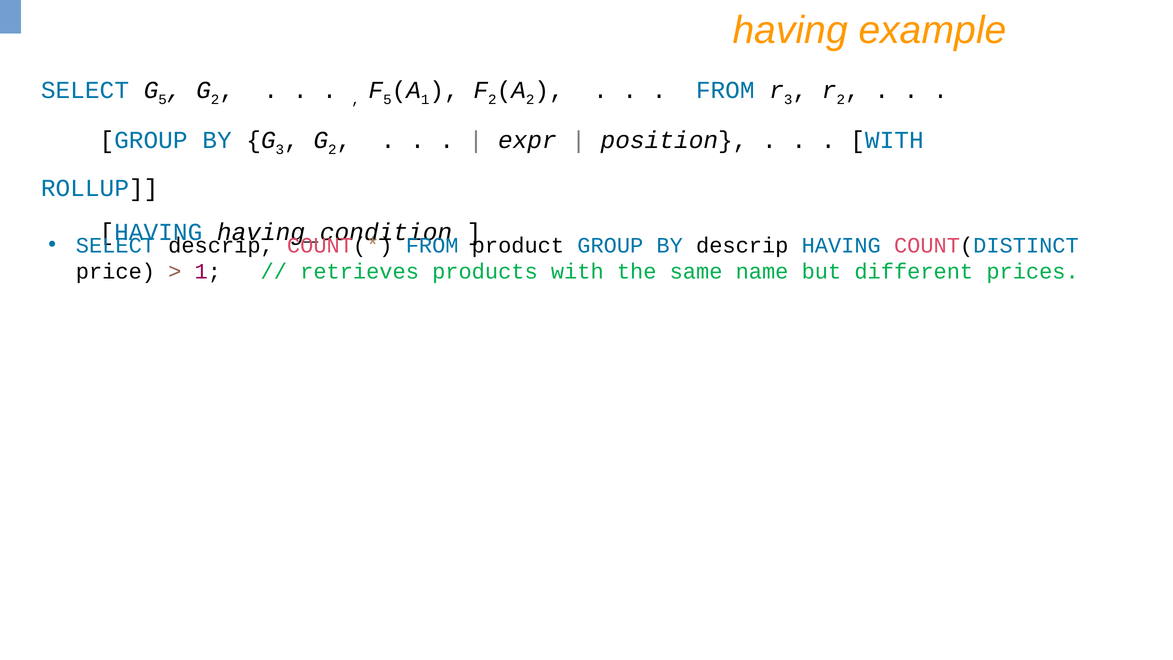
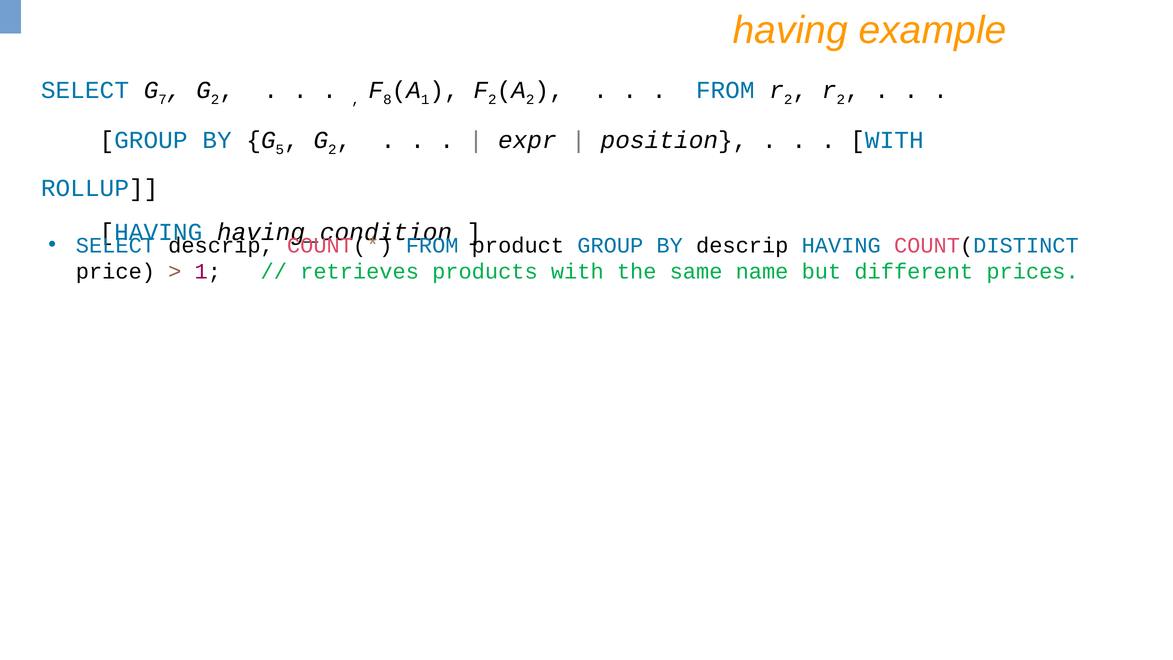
5: 5 -> 7 (163, 100)
5: 5 -> 8 (387, 100)
3: 3 -> 2 (788, 100)
3: 3 -> 5 (280, 150)
